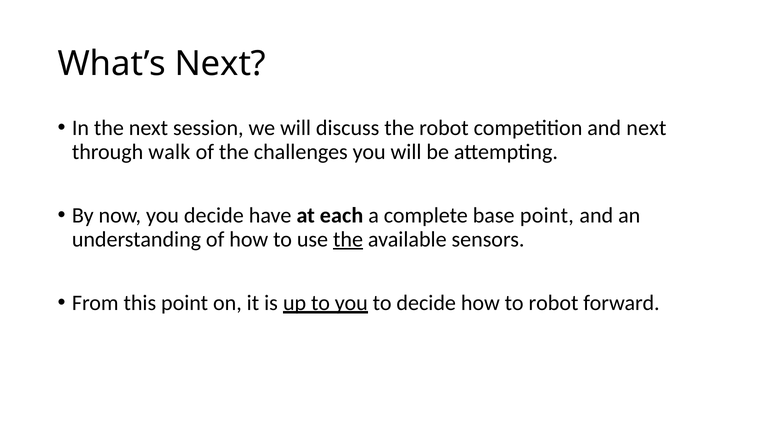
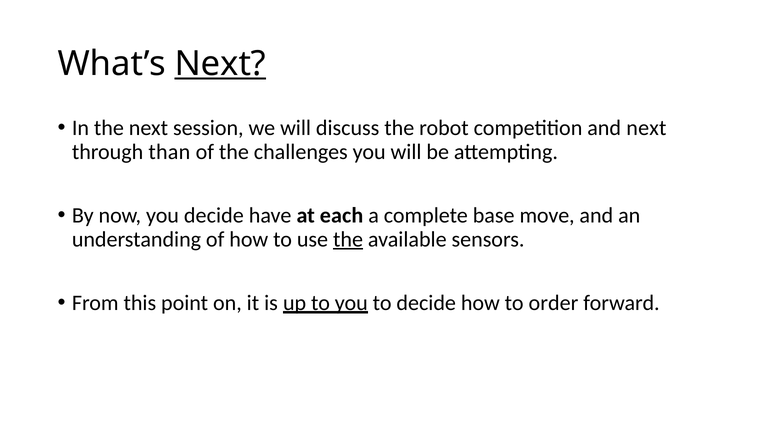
Next underline: none -> present (220, 64)
walk: walk -> than (169, 152)
base point: point -> move (547, 215)
to robot: robot -> order (553, 303)
